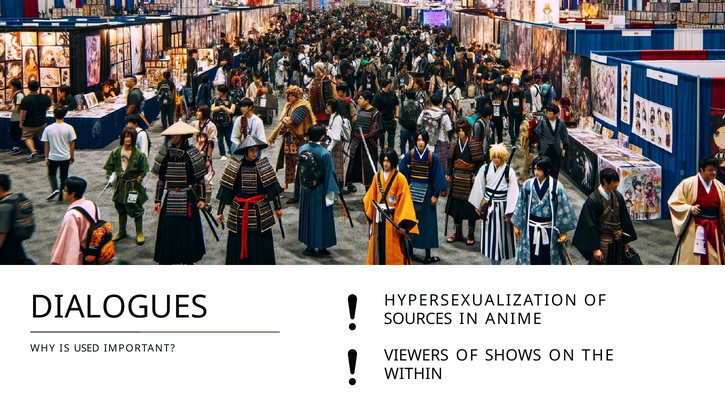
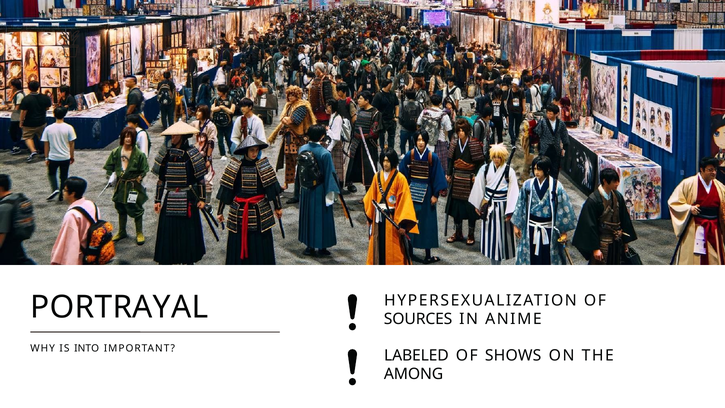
DIALOGUES: DIALOGUES -> PORTRAYAL (119, 307)
USED: USED -> INTO (87, 348)
VIEWERS: VIEWERS -> LABELED (416, 355)
WITHIN: WITHIN -> AMONG (414, 374)
